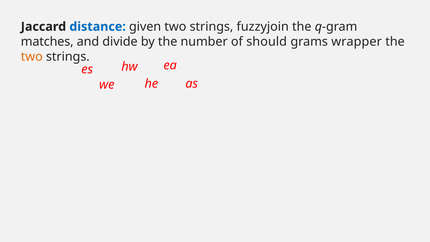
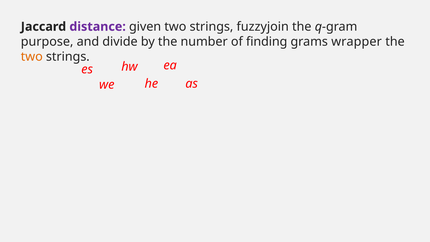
distance colour: blue -> purple (98, 27)
matches: matches -> purpose (47, 42)
should: should -> finding (267, 42)
